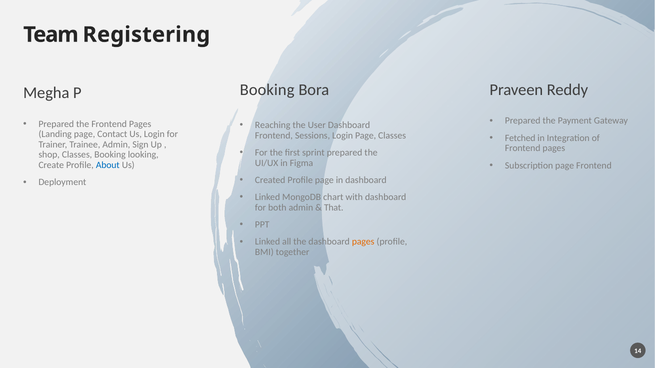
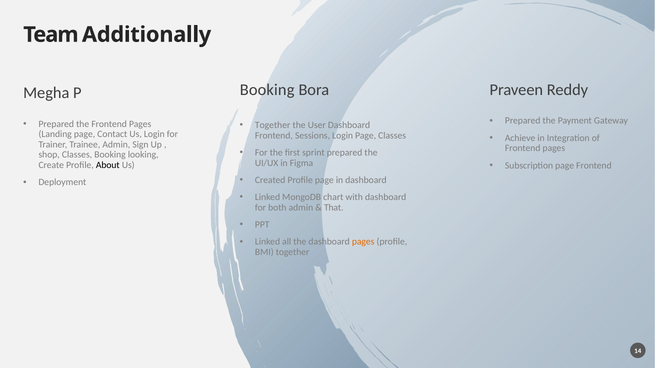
Registering: Registering -> Additionally (147, 35)
Reaching: Reaching -> Together (273, 125)
Fetched: Fetched -> Achieve (520, 138)
About colour: blue -> black (108, 165)
